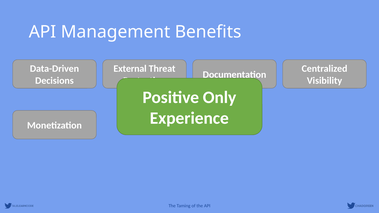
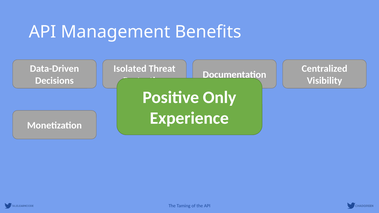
External: External -> Isolated (130, 69)
